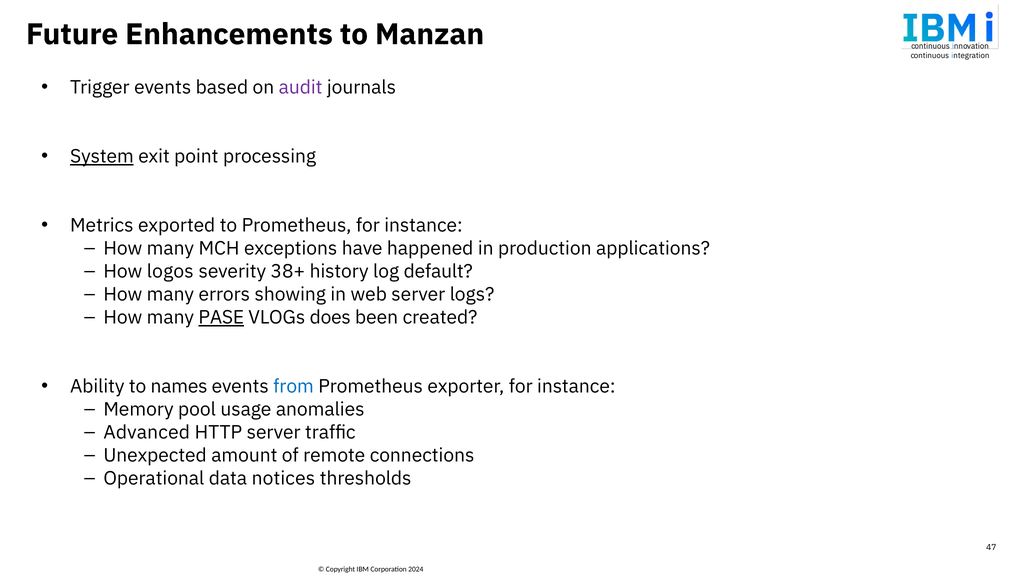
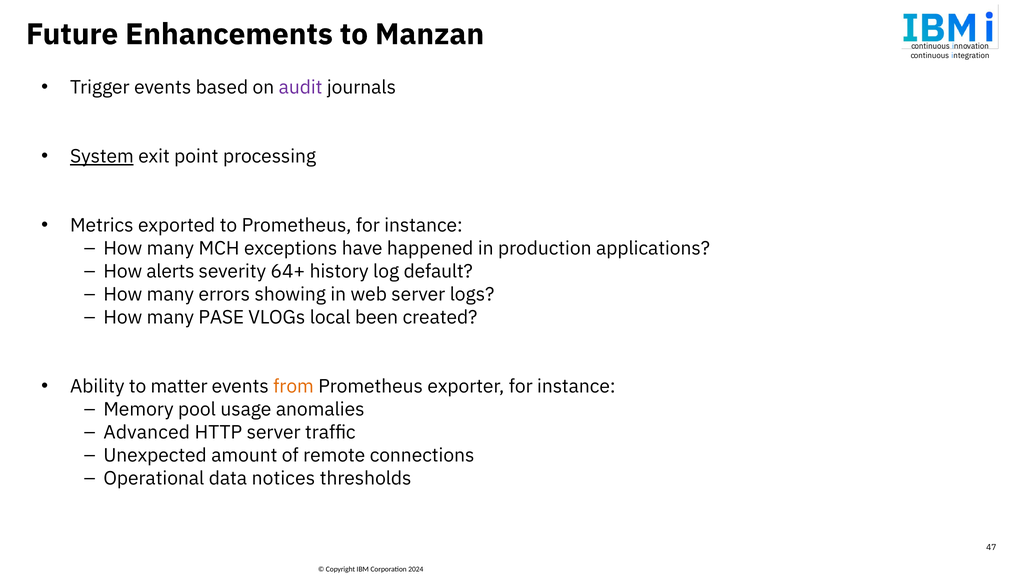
logos: logos -> alerts (170, 271)
38+: 38+ -> 64+ (288, 271)
PASE underline: present -> none (221, 317)
does: does -> local (330, 317)
names: names -> matter (179, 386)
from colour: blue -> orange (293, 386)
